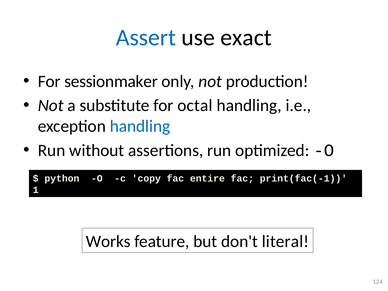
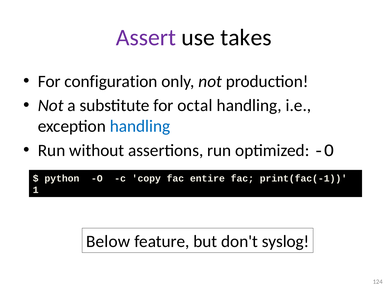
Assert colour: blue -> purple (146, 38)
exact: exact -> takes (246, 38)
sessionmaker: sessionmaker -> configuration (111, 81)
Works: Works -> Below (108, 241)
literal: literal -> syslog (286, 241)
